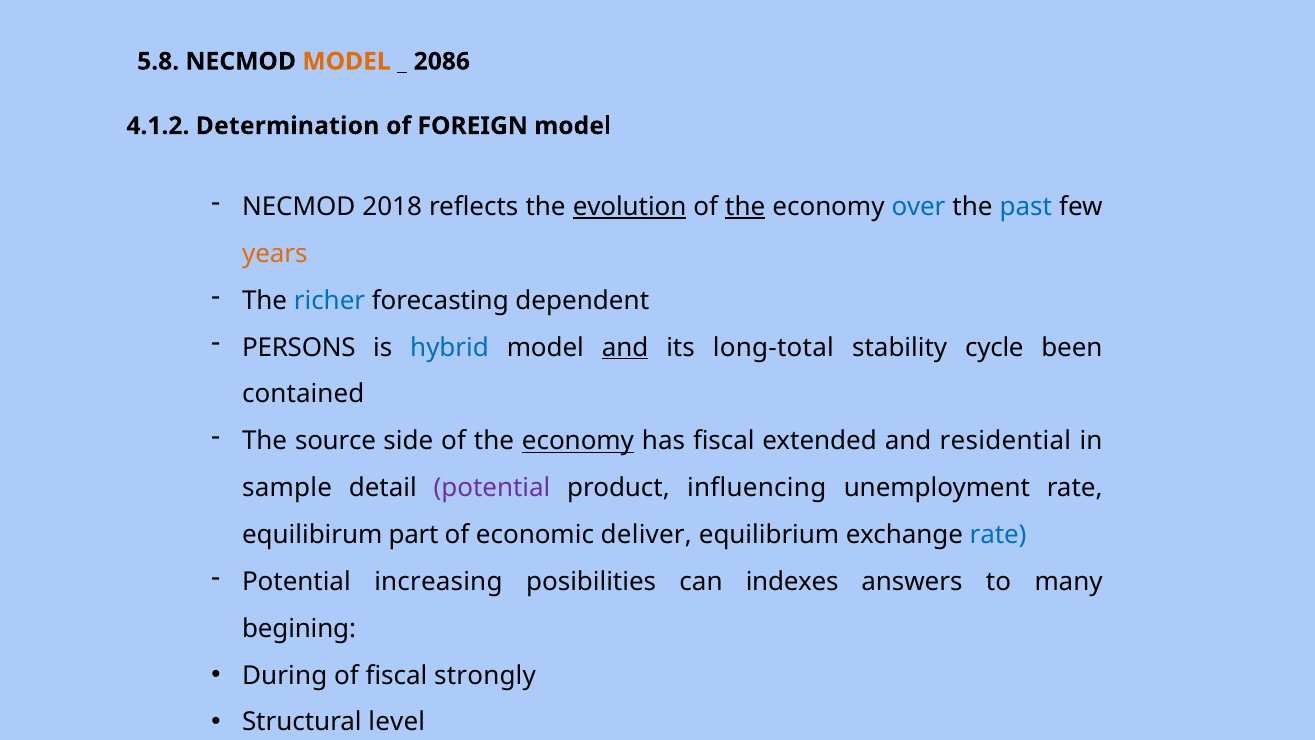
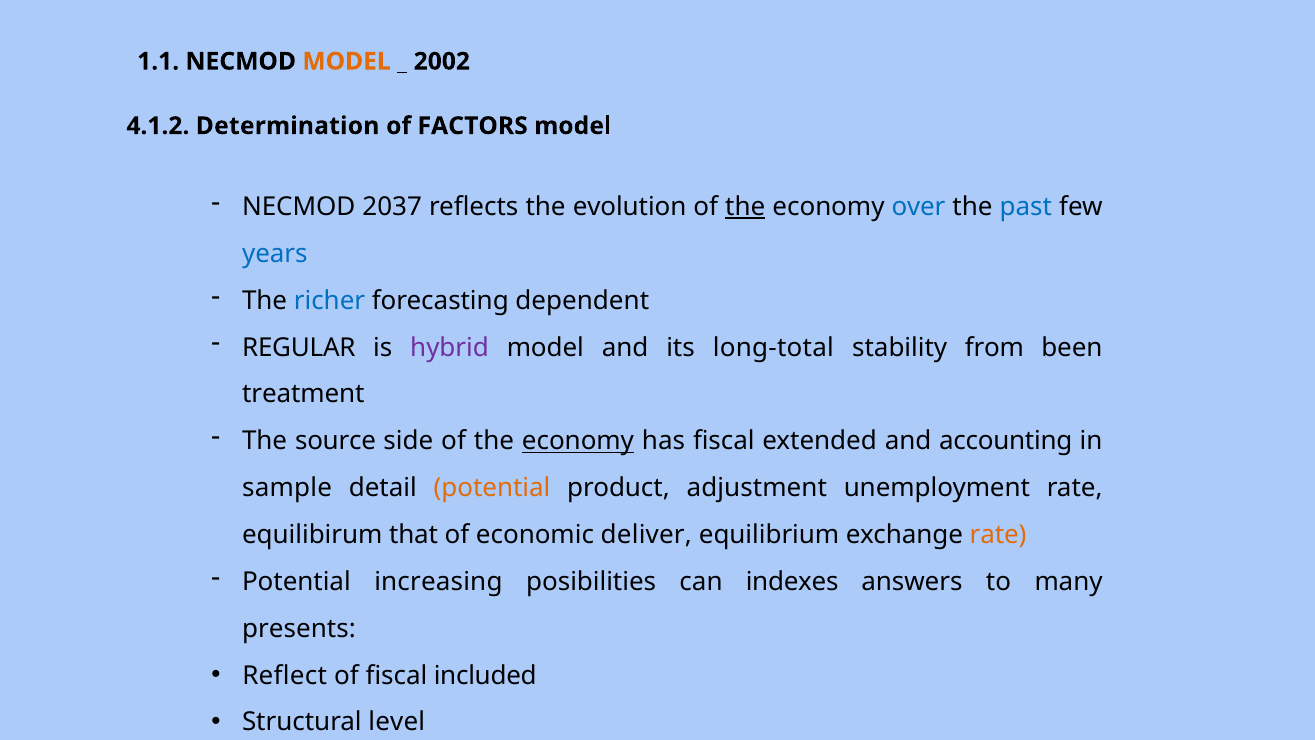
5.8: 5.8 -> 1.1 (158, 61)
2086: 2086 -> 2002 (442, 61)
FOREIGN: FOREIGN -> FACTORS (473, 126)
2018: 2018 -> 2037 (392, 207)
evolution underline: present -> none (630, 207)
years colour: orange -> blue (275, 254)
PERSONS: PERSONS -> REGULAR (299, 347)
hybrid colour: blue -> purple (450, 347)
and underline: present -> none (625, 347)
cycle: cycle -> from (994, 347)
contained: contained -> treatment (303, 394)
residential: residential -> accounting (1006, 441)
potential colour: purple -> orange (492, 488)
influencing: influencing -> adjustment (757, 488)
part: part -> that (414, 535)
rate colour: blue -> orange (998, 535)
begining: begining -> presents (299, 628)
During: During -> Reflect (285, 675)
strongly: strongly -> included (485, 675)
